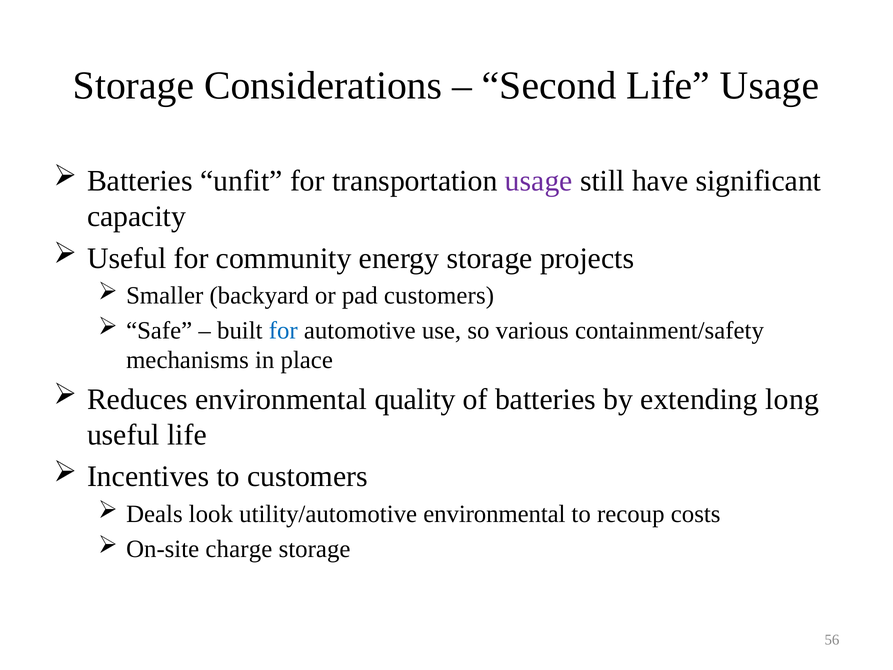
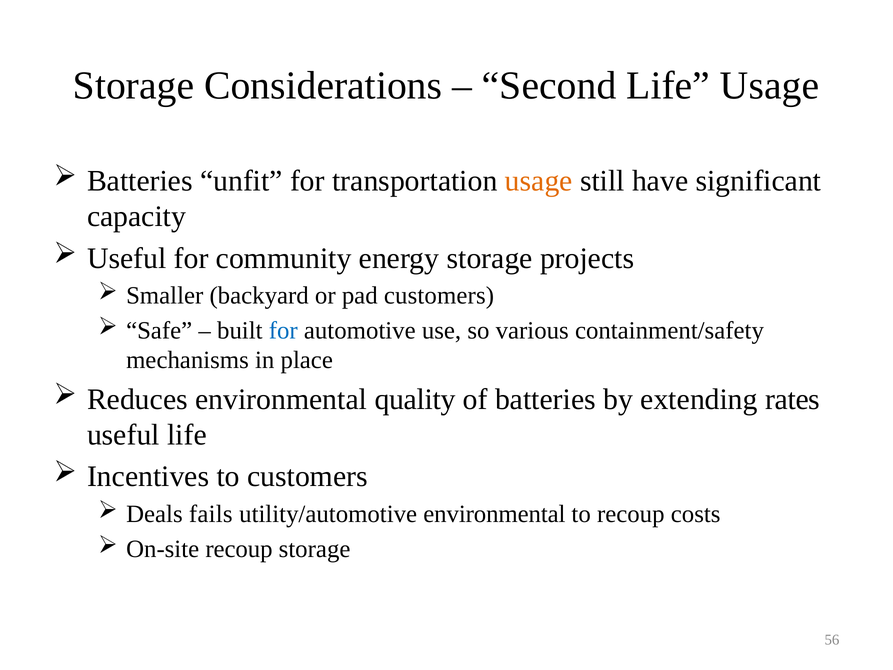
usage colour: purple -> orange (539, 181)
long: long -> rates (793, 399)
look: look -> fails (211, 514)
On-site charge: charge -> recoup (239, 549)
